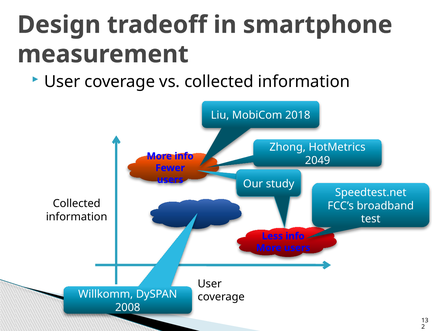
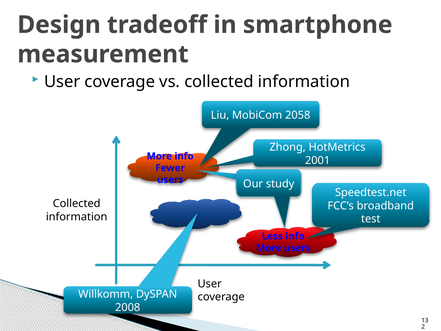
2018: 2018 -> 2058 (298, 115)
2049: 2049 -> 2001 (318, 160)
